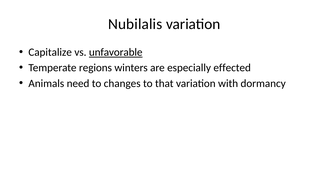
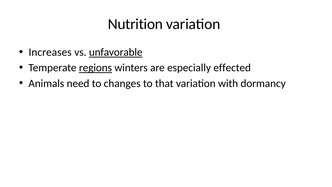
Nubilalis: Nubilalis -> Nutrition (135, 24)
Capitalize: Capitalize -> Increases (50, 52)
regions underline: none -> present (95, 68)
